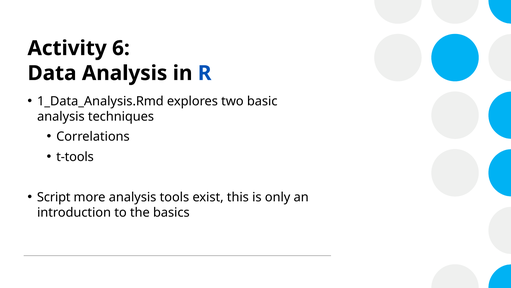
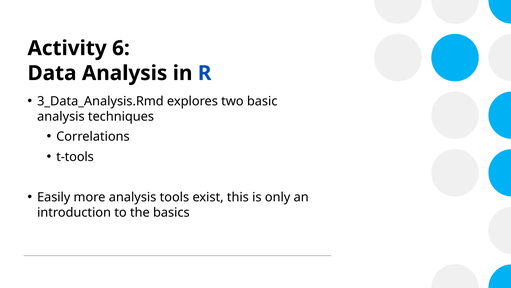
1_Data_Analysis.Rmd: 1_Data_Analysis.Rmd -> 3_Data_Analysis.Rmd (100, 101)
Script: Script -> Easily (54, 197)
